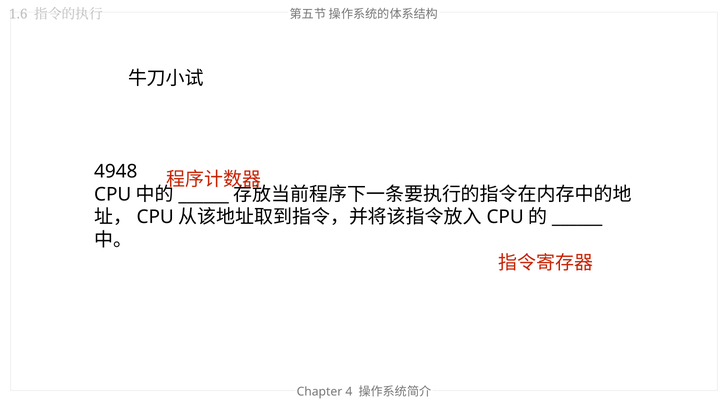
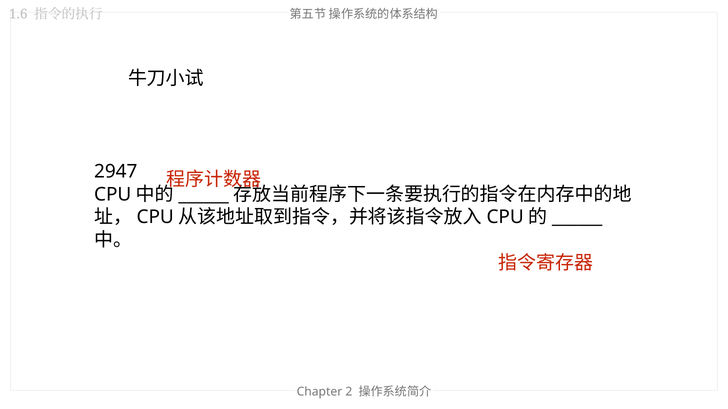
4948: 4948 -> 2947 (116, 172)
4: 4 -> 2 (349, 392)
